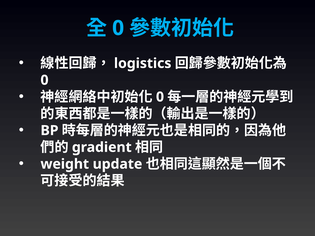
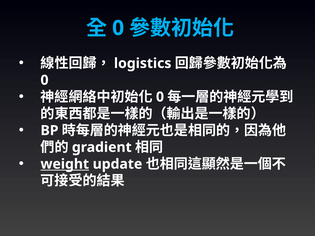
weight underline: none -> present (65, 164)
